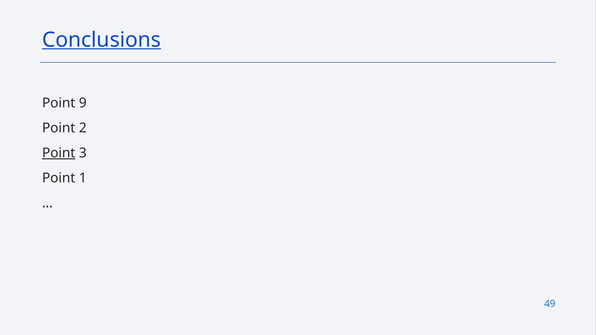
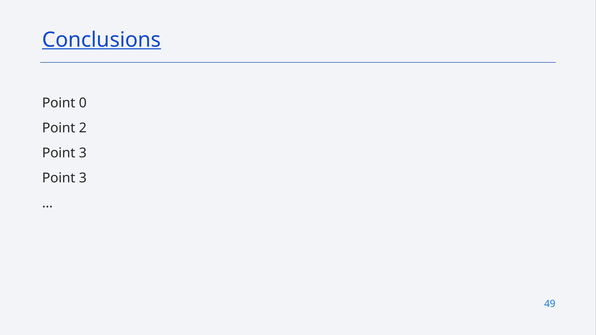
9: 9 -> 0 (83, 103)
Point underline: present -> none (59, 153)
1: 1 -> 3 (83, 178)
